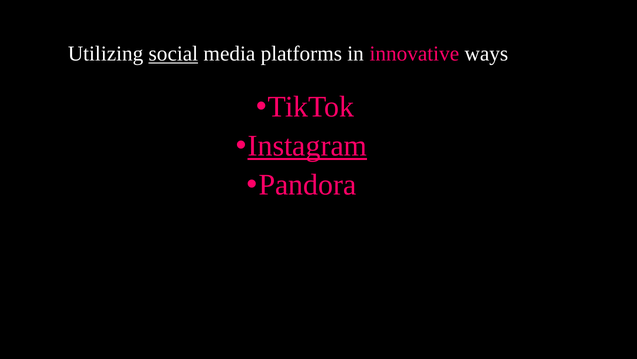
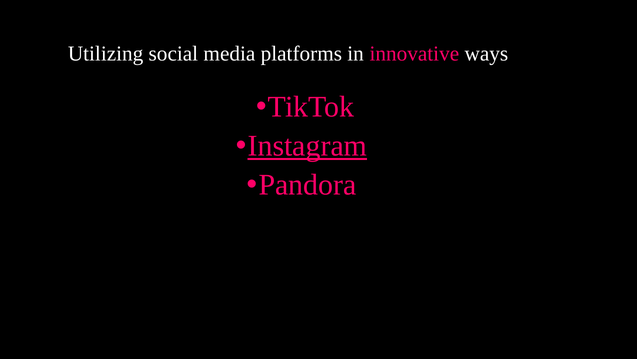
social underline: present -> none (173, 54)
